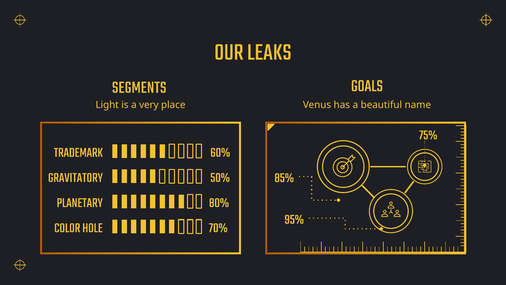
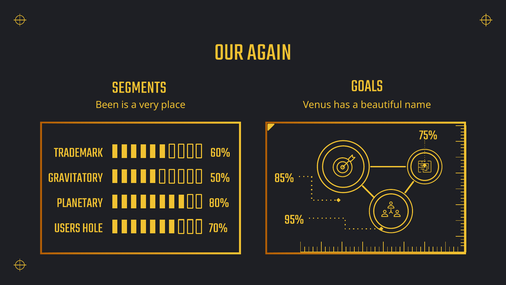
LEAKS: LEAKS -> AGAIN (269, 51)
Light: Light -> Been (107, 105)
COLOR: COLOR -> USERS (67, 227)
